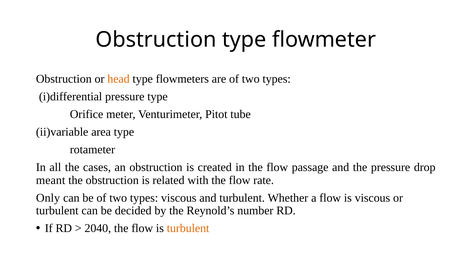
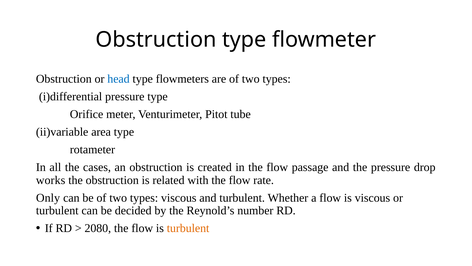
head colour: orange -> blue (118, 79)
meant: meant -> works (51, 180)
2040: 2040 -> 2080 (98, 228)
